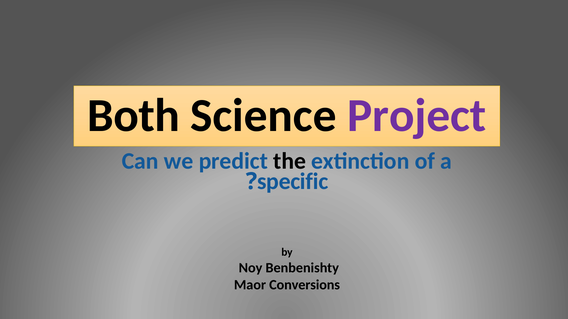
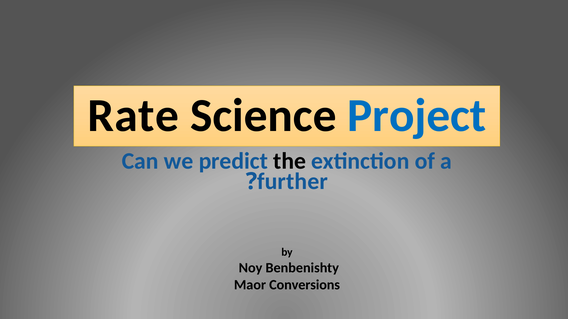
Both: Both -> Rate (133, 116)
Project colour: purple -> blue (417, 116)
specific: specific -> further (292, 182)
